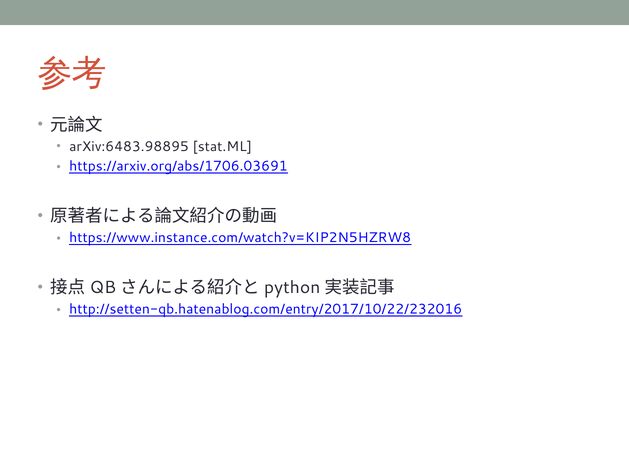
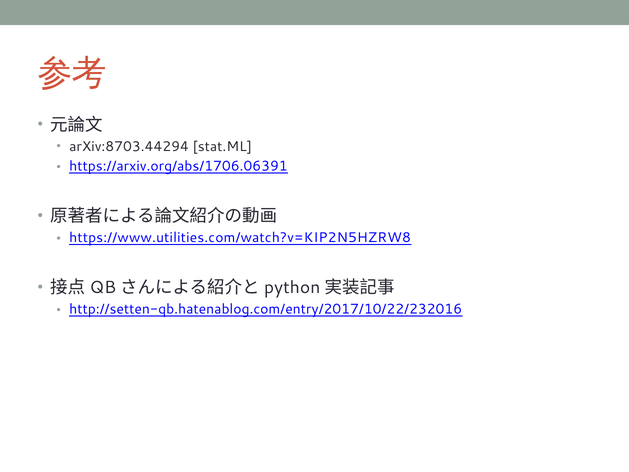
arXiv:6483.98895: arXiv:6483.98895 -> arXiv:8703.44294 (129, 146)
https://arxiv.org/abs/1706.03691: https://arxiv.org/abs/1706.03691 -> https://arxiv.org/abs/1706.06391 (178, 166)
https://www.instance.com/watch?v=KIP2N5HZRW8: https://www.instance.com/watch?v=KIP2N5HZRW8 -> https://www.utilities.com/watch?v=KIP2N5HZRW8 (240, 237)
